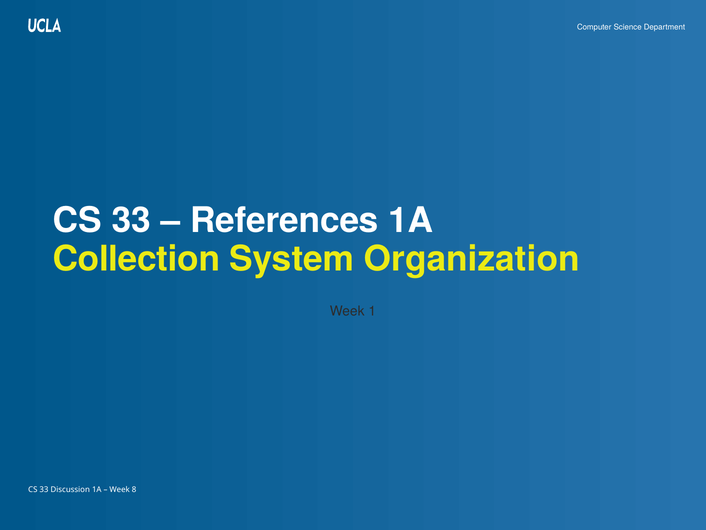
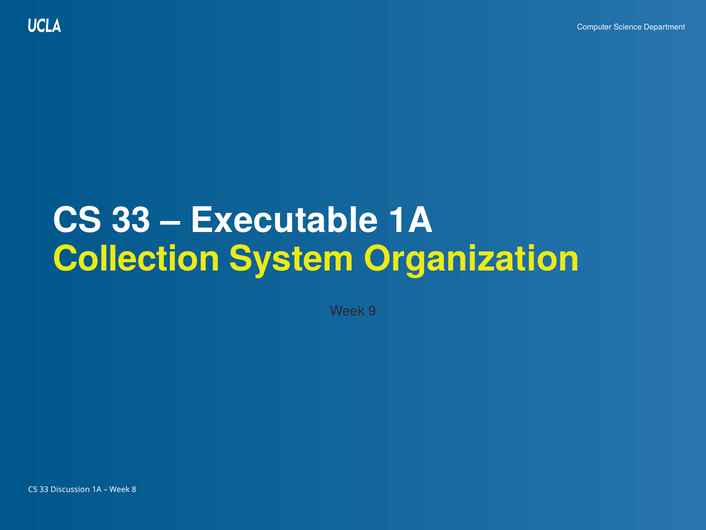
References: References -> Executable (284, 221)
1: 1 -> 9 (372, 311)
